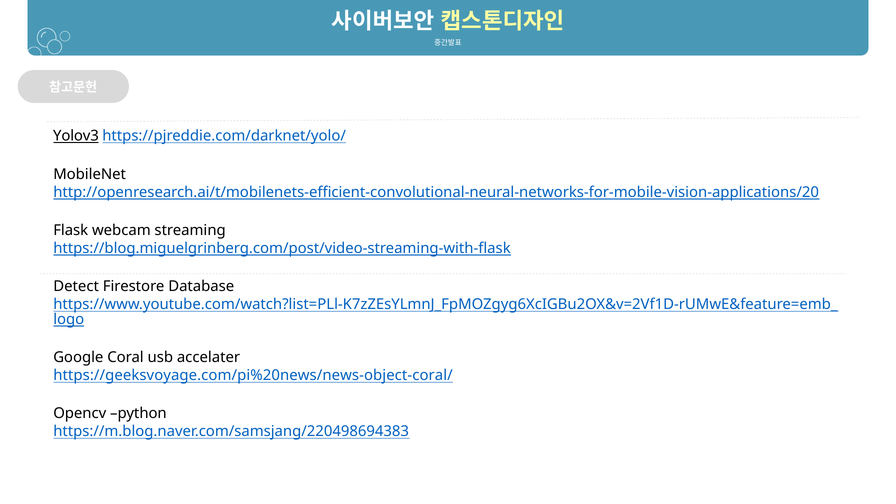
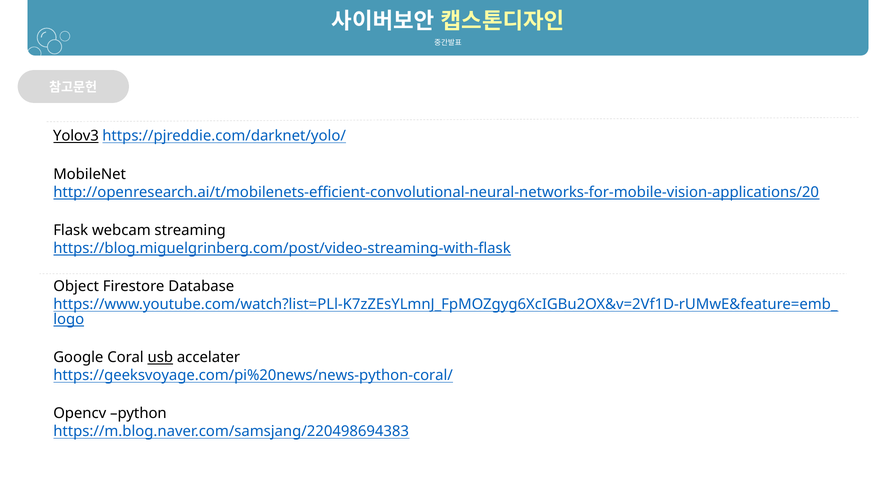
Detect: Detect -> Object (76, 286)
usb underline: none -> present (160, 357)
https://geeksvoyage.com/pi%20news/news-object-coral/: https://geeksvoyage.com/pi%20news/news-object-coral/ -> https://geeksvoyage.com/pi%20news/news-python-coral/ (253, 375)
